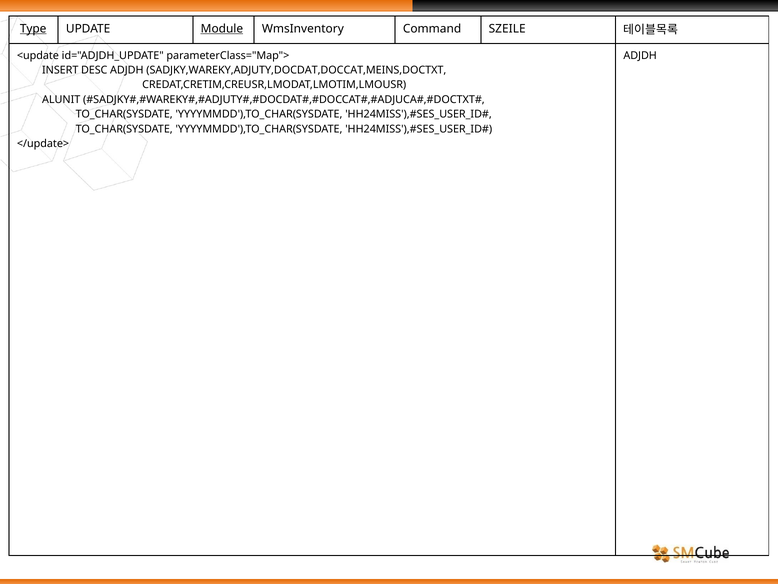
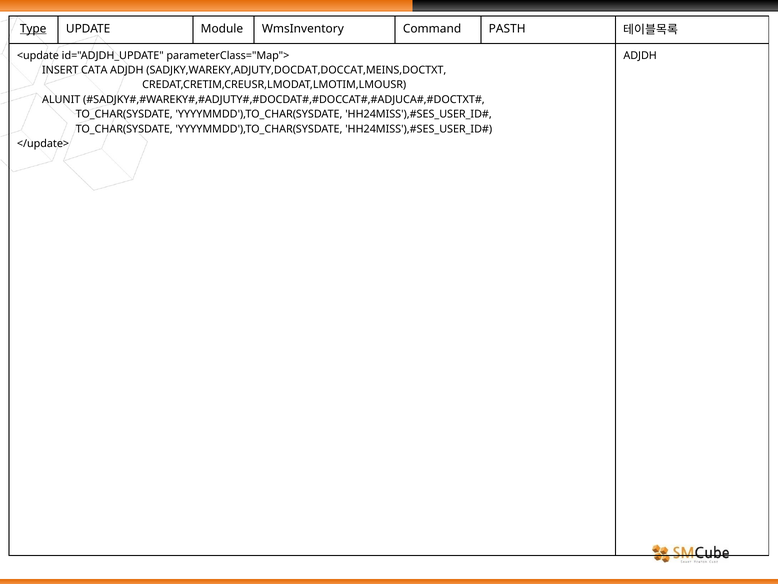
Module underline: present -> none (222, 29)
SZEILE: SZEILE -> PASTH (507, 29)
DESC: DESC -> CATA (94, 70)
